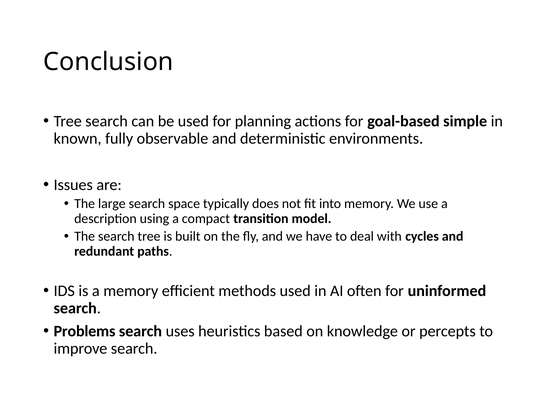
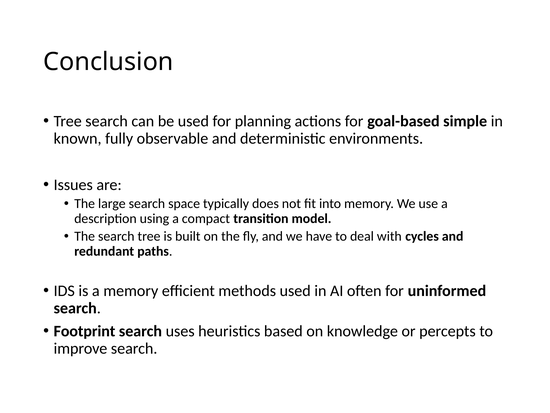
Problems: Problems -> Footprint (84, 331)
